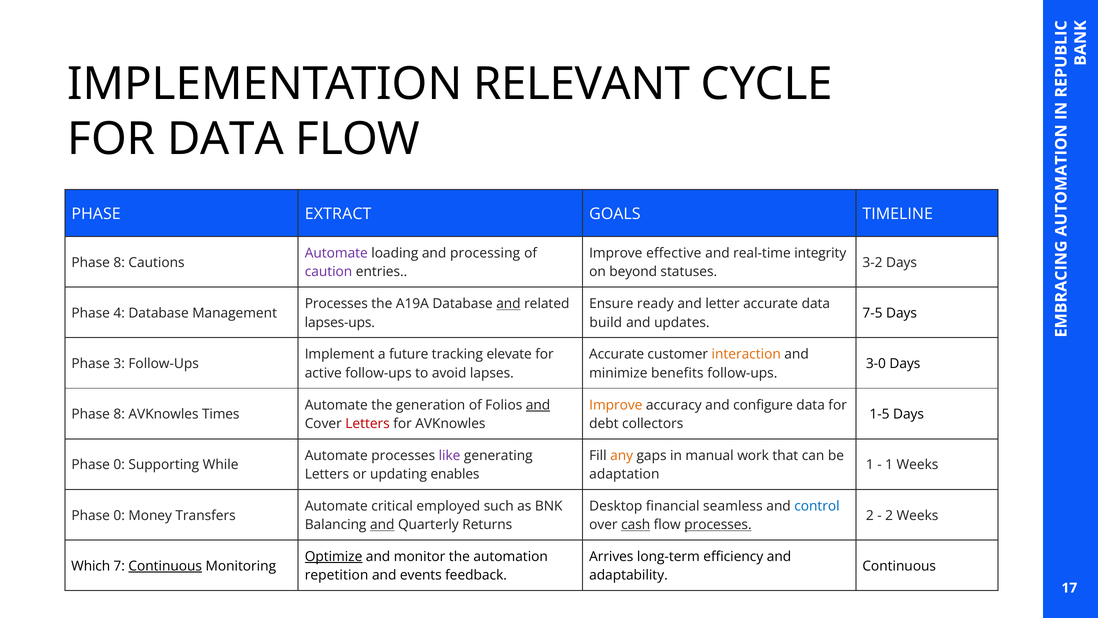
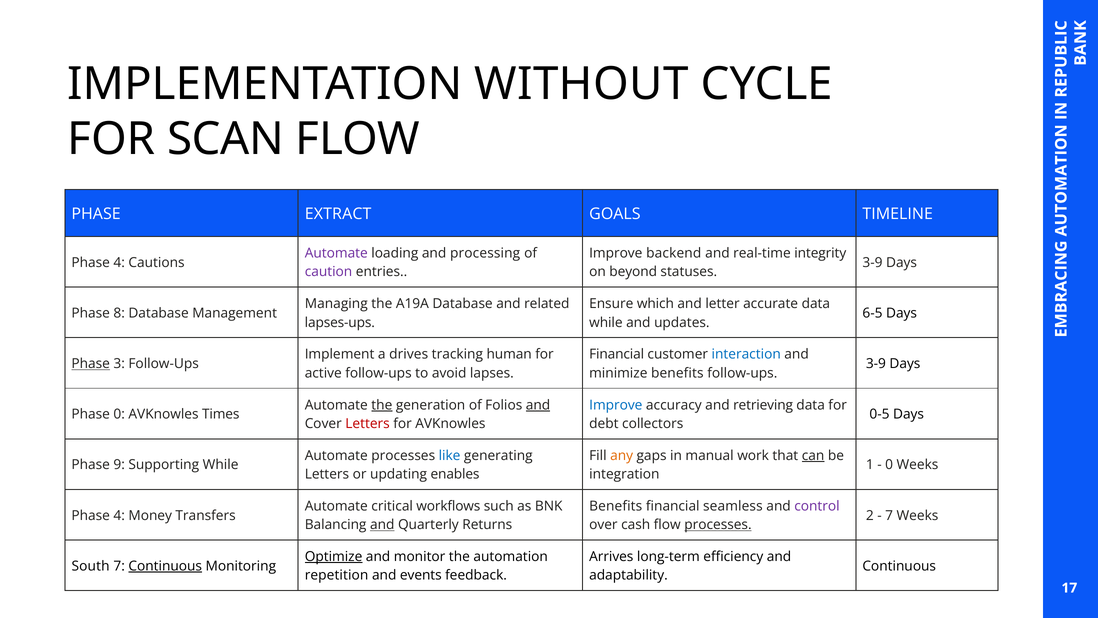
RELEVANT: RELEVANT -> WITHOUT (581, 84)
FOR DATA: DATA -> SCAN (226, 139)
effective: effective -> backend (674, 253)
8: 8 -> 4 (119, 262)
3-2: 3-2 -> 3-9 (872, 262)
Processes: Processes -> Managing (336, 304)
and underline: present -> none (508, 304)
ready: ready -> which (655, 304)
4: 4 -> 8 (119, 313)
7-5: 7-5 -> 6-5 (872, 313)
build: build -> while (606, 322)
future: future -> drives (409, 354)
elevate: elevate -> human (509, 354)
Accurate: Accurate -> Financial (617, 354)
interaction colour: orange -> blue (746, 354)
Phase underline: none -> present (91, 364)
3-0: 3-0 -> 3-9 (876, 364)
the underline: none -> present (382, 405)
Improve colour: orange -> blue (616, 405)
configure: configure -> retrieving (763, 405)
8: 8 -> 0 (119, 414)
1-5: 1-5 -> 0-5 (879, 414)
like colour: purple -> blue (450, 455)
can underline: none -> present (813, 455)
0: 0 -> 9 (119, 465)
1: 1 -> 0 (889, 465)
adaptation: adaptation -> integration (624, 474)
employed: employed -> workflows (448, 506)
Desktop: Desktop -> Benefits (616, 506)
control colour: blue -> purple (817, 506)
0: 0 -> 4 (119, 515)
2: 2 -> 7 (889, 515)
cash underline: present -> none (636, 525)
Which: Which -> South (91, 566)
